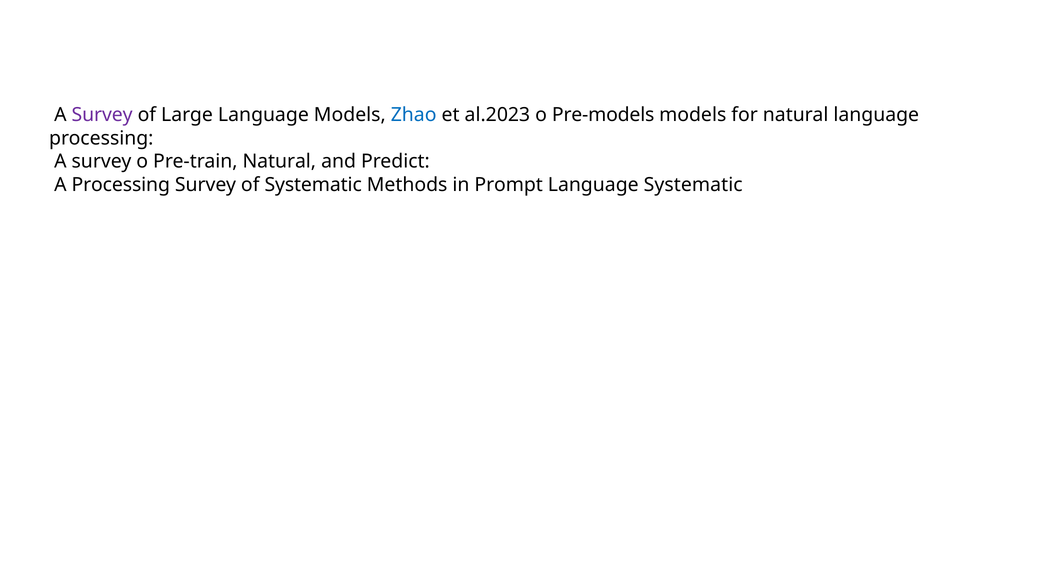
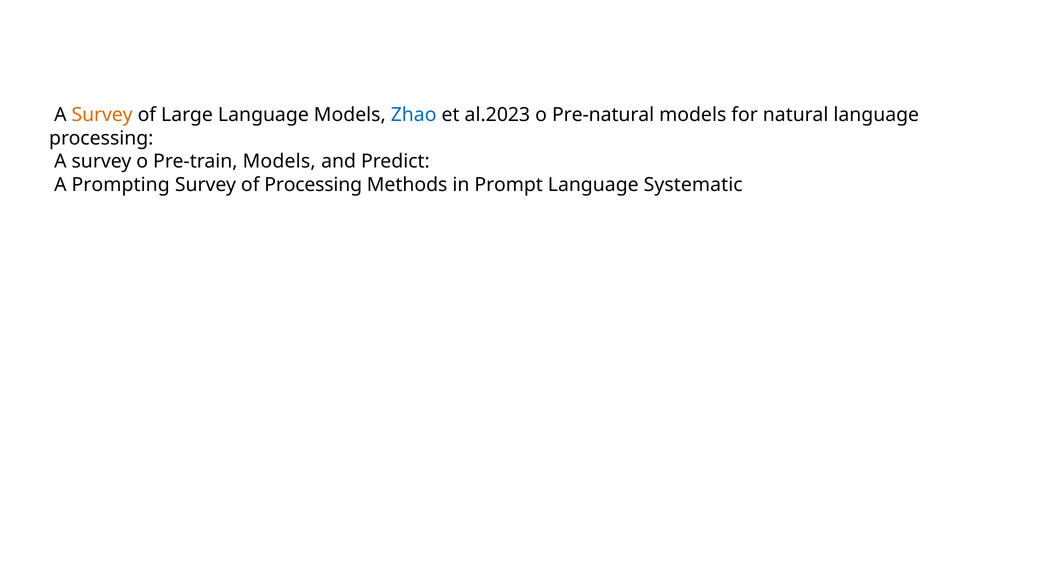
Survey colour: purple -> orange (102, 115)
Pre-models: Pre-models -> Pre-natural (603, 115)
Pre-train Natural: Natural -> Models (279, 162)
A Processing: Processing -> Prompting (121, 185)
of Systematic: Systematic -> Processing (313, 185)
